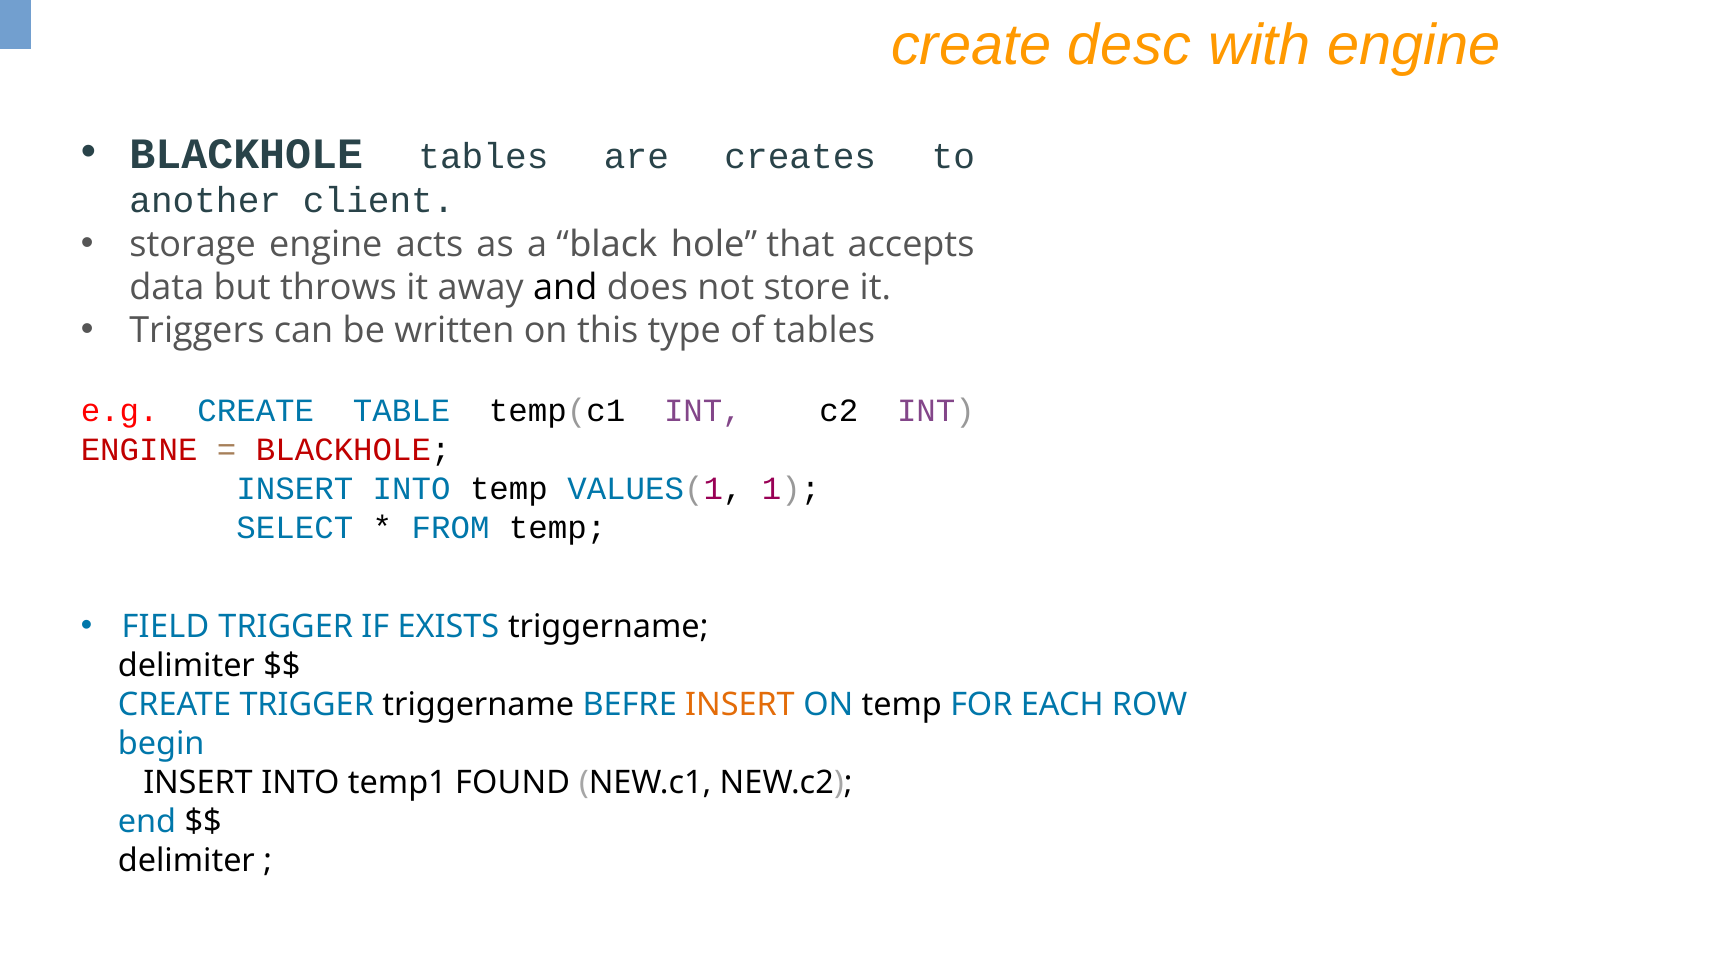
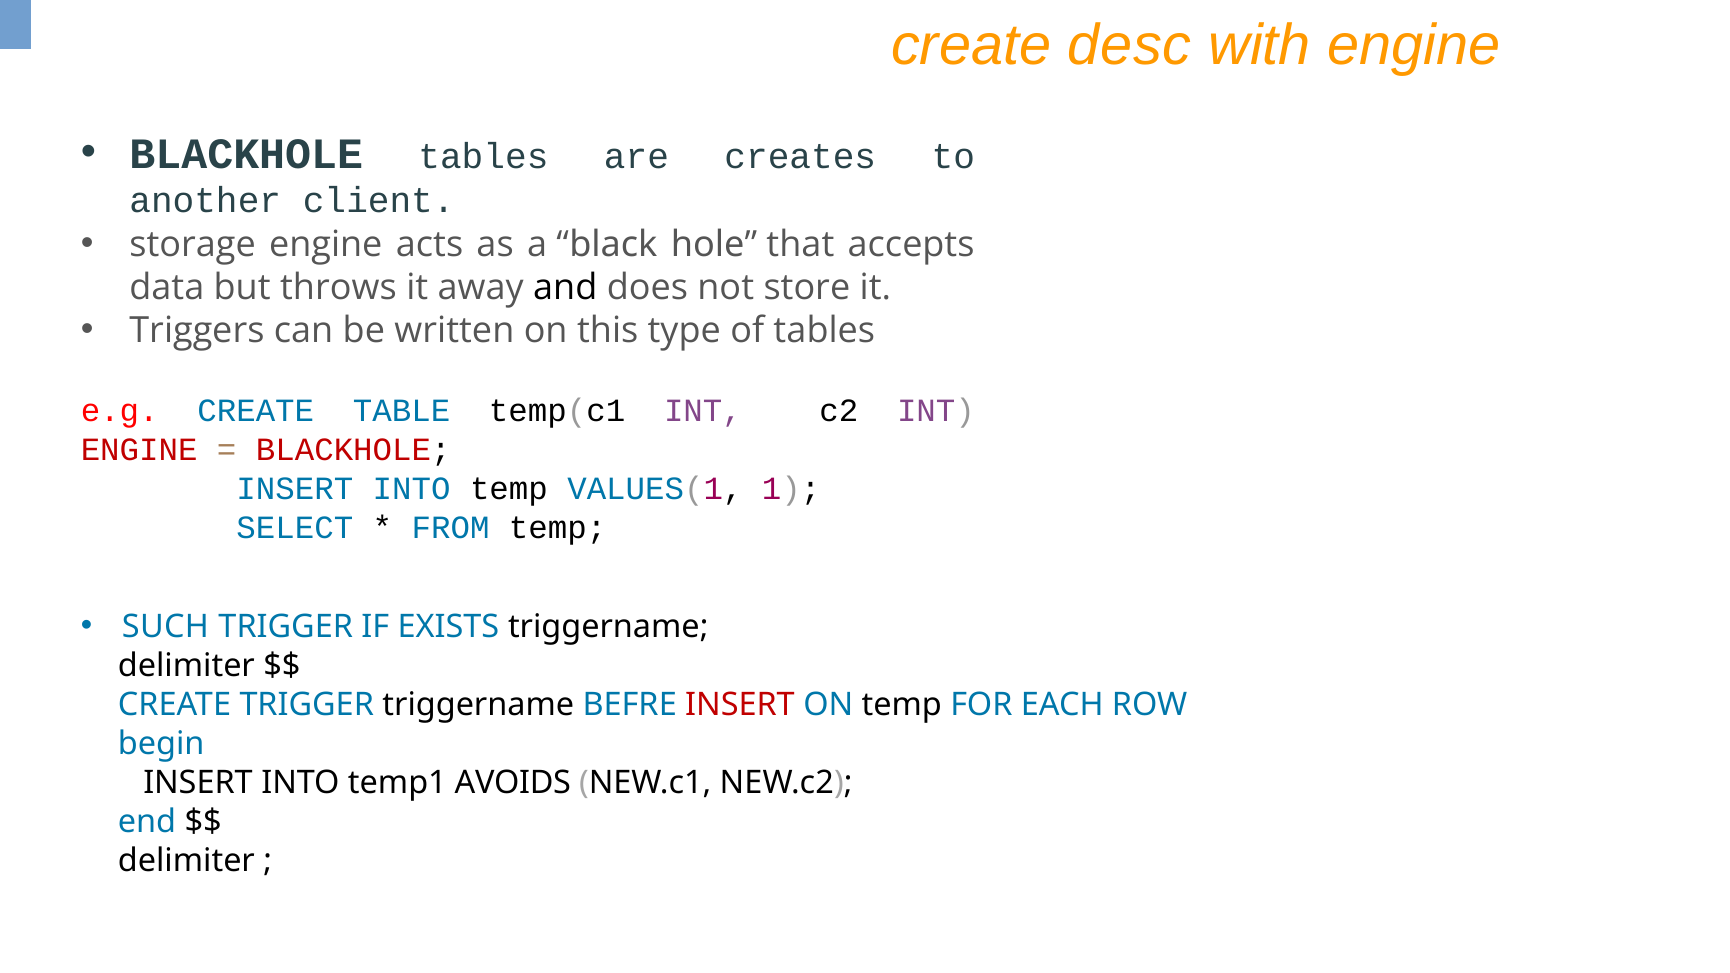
FIELD: FIELD -> SUCH (166, 627)
INSERT colour: orange -> red (740, 705)
FOUND: FOUND -> AVOIDS (513, 783)
